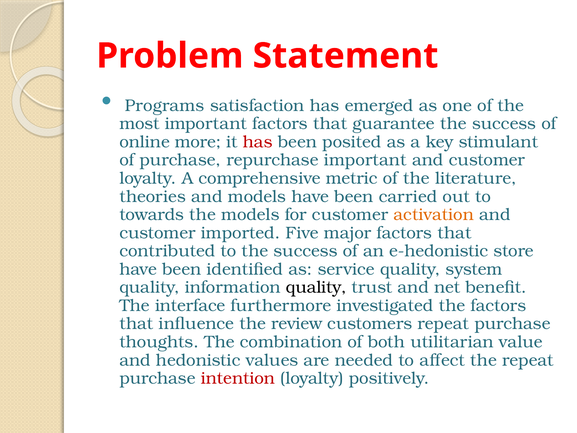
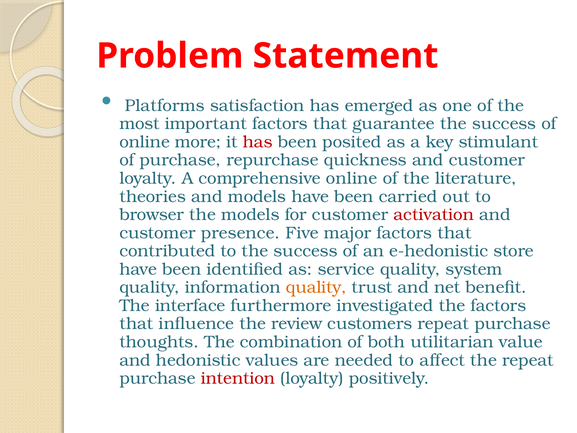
Programs: Programs -> Platforms (165, 105)
repurchase important: important -> quickness (365, 160)
comprehensive metric: metric -> online (352, 178)
towards: towards -> browser (152, 215)
activation colour: orange -> red (434, 215)
imported: imported -> presence (240, 233)
quality colour: black -> orange (316, 287)
